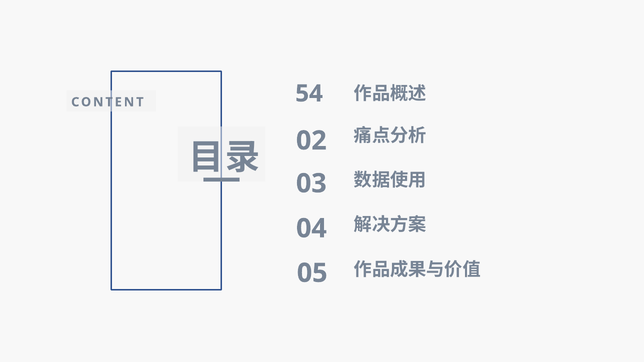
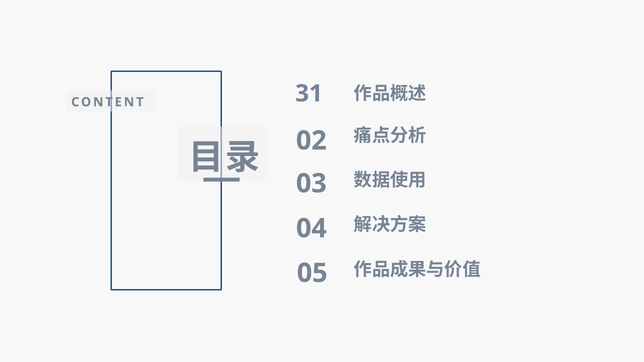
54: 54 -> 31 (309, 94)
